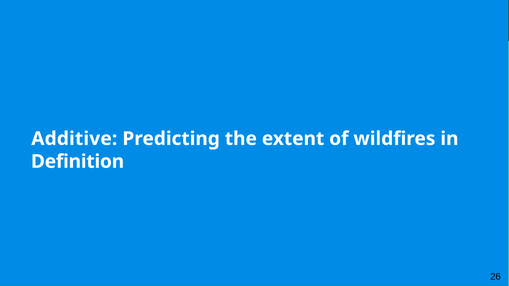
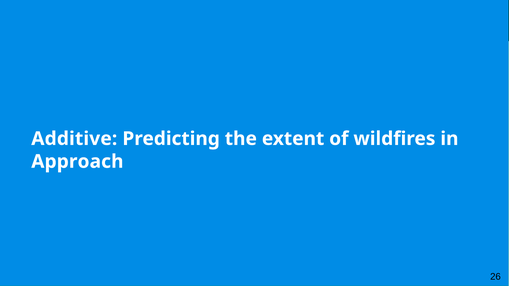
Definition: Definition -> Approach (77, 162)
